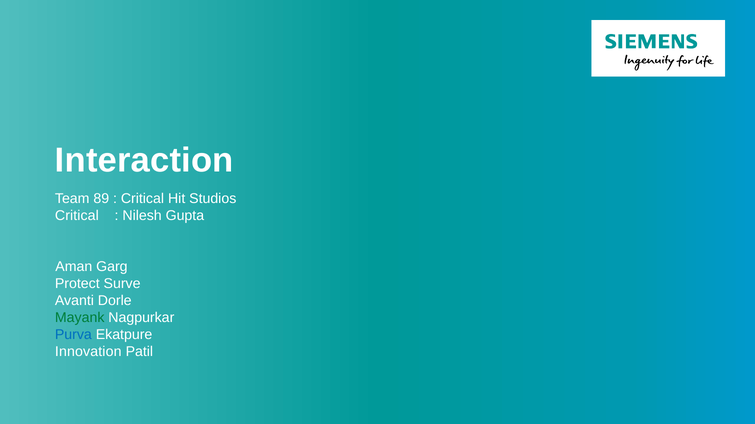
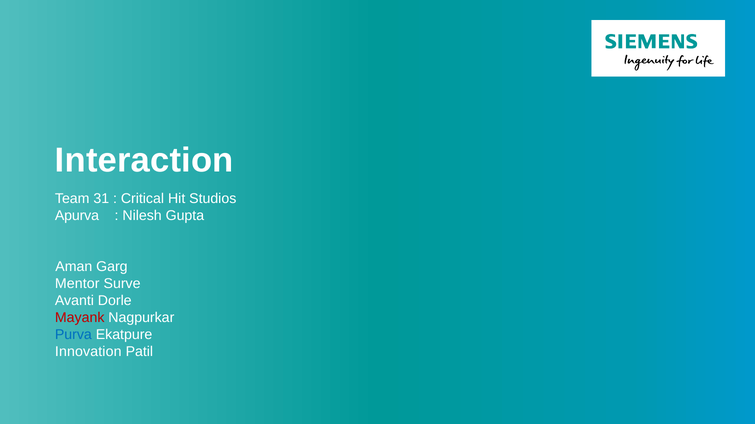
89: 89 -> 31 (101, 199)
Critical: Critical -> Apurva (77, 216)
Protect: Protect -> Mentor (77, 284)
Mayank colour: green -> red (80, 318)
